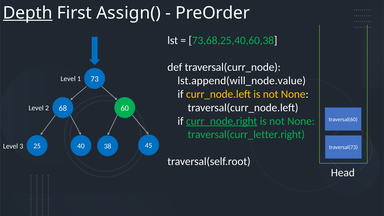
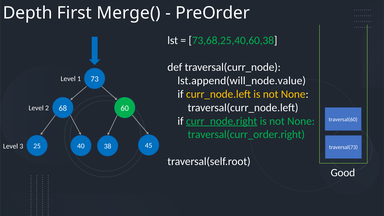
Depth underline: present -> none (28, 13)
Assign(: Assign( -> Merge( (129, 13)
traversal(curr_letter.right: traversal(curr_letter.right -> traversal(curr_order.right (246, 135)
Head: Head -> Good (343, 173)
